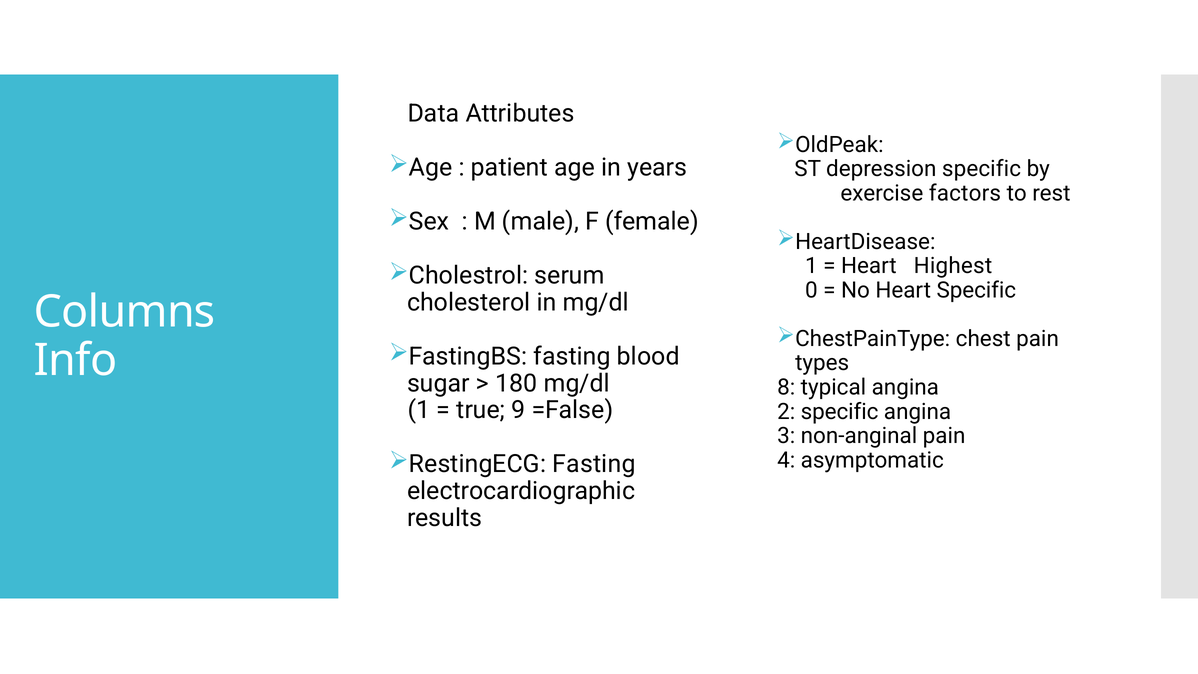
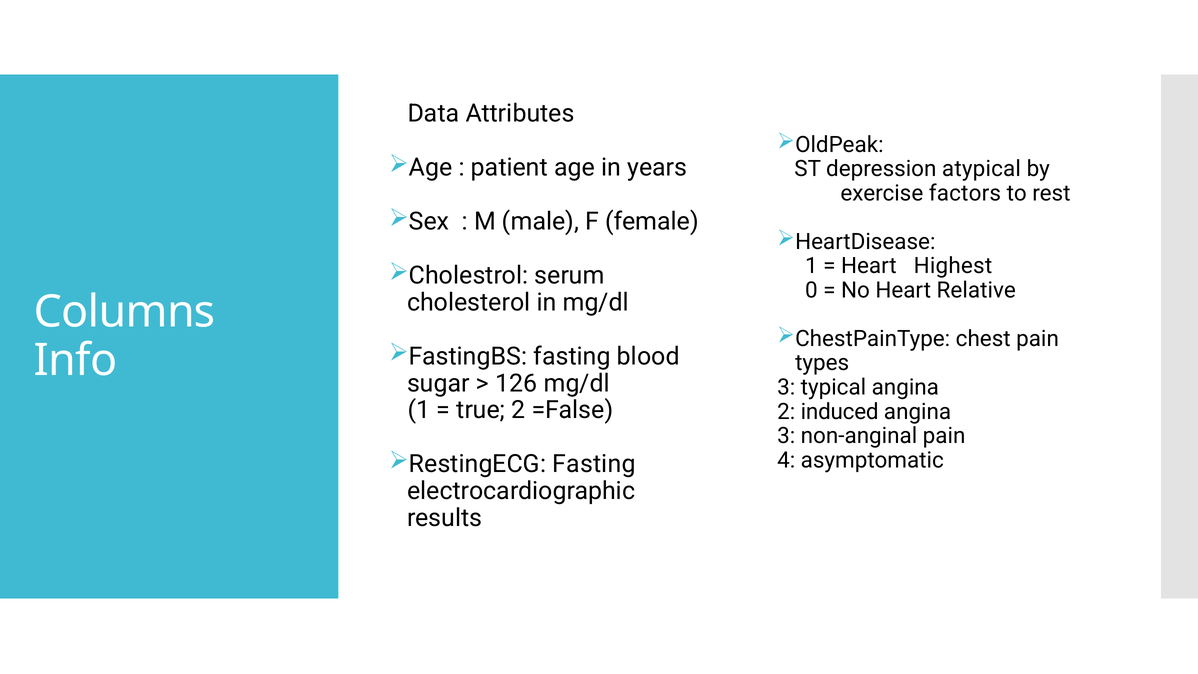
depression specific: specific -> atypical (981, 169)
Heart Specific: Specific -> Relative (976, 290)
180: 180 -> 126 (516, 383)
8: 8 -> 3 (786, 387)
true 9: 9 -> 2 (518, 410)
2 specific: specific -> induced (840, 412)
